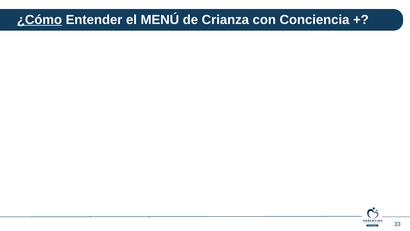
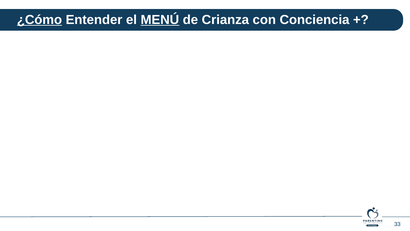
MENÚ underline: none -> present (160, 20)
